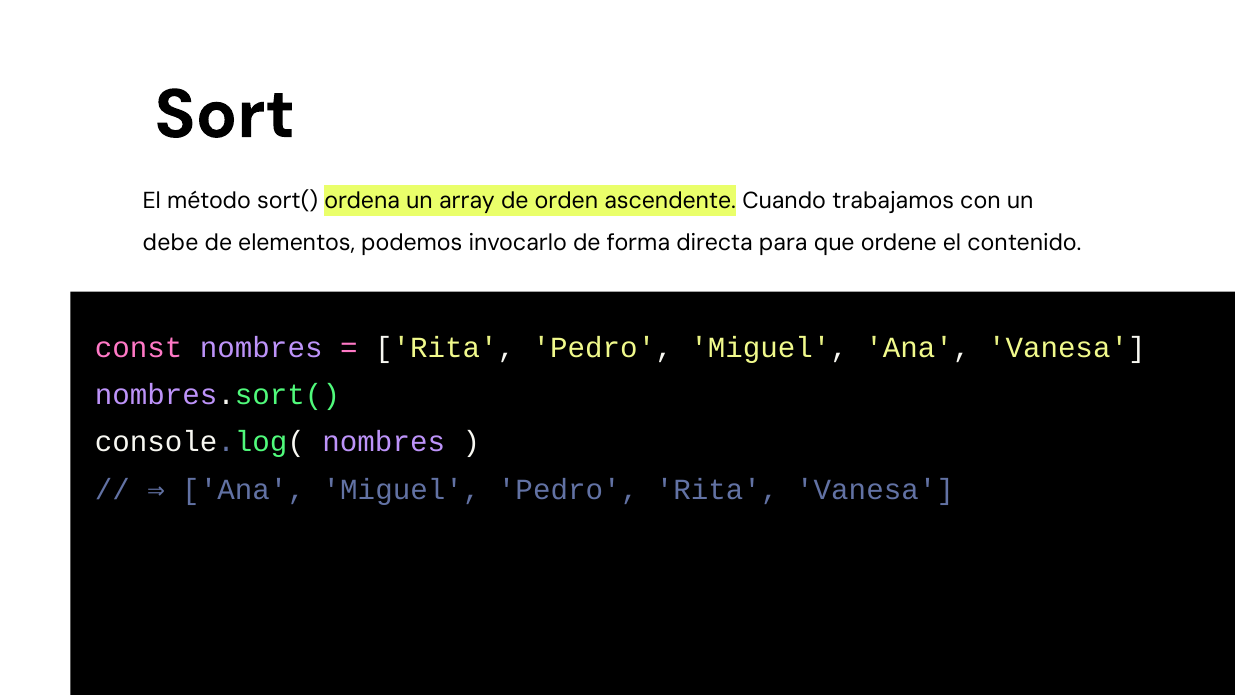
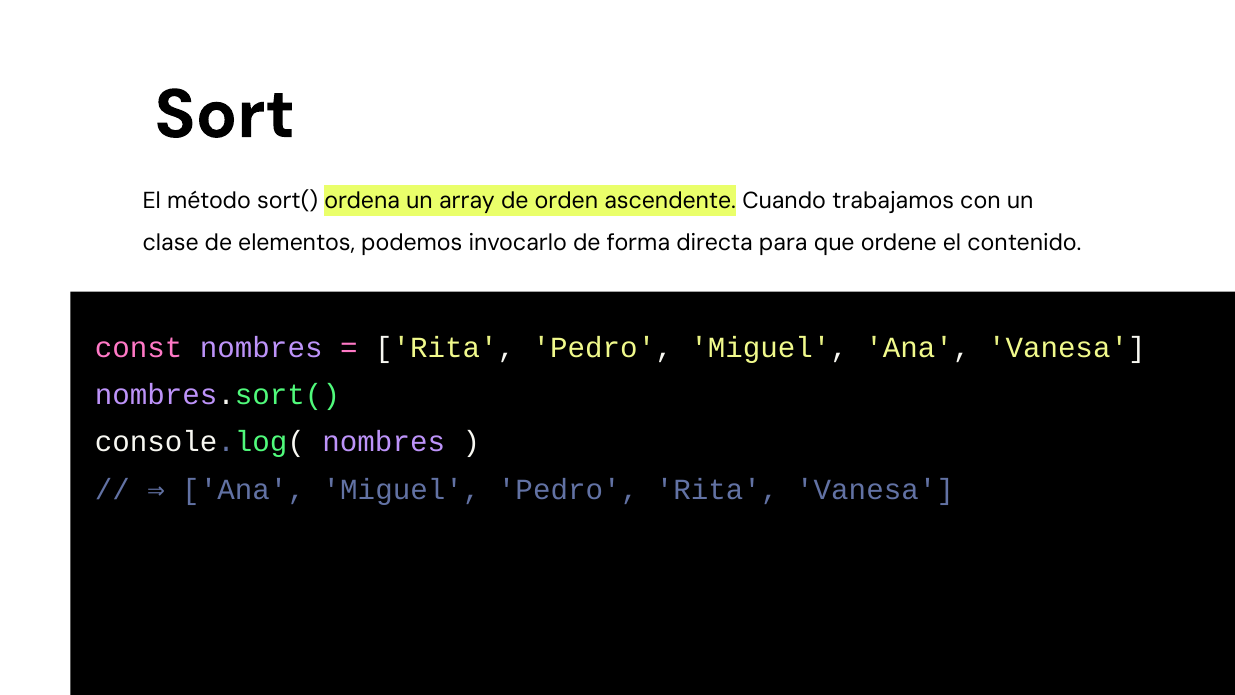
debe: debe -> clase (171, 242)
